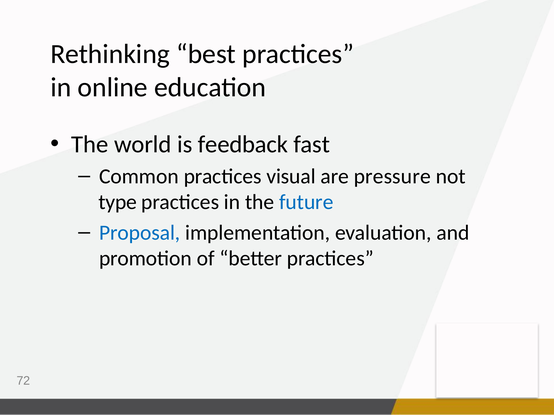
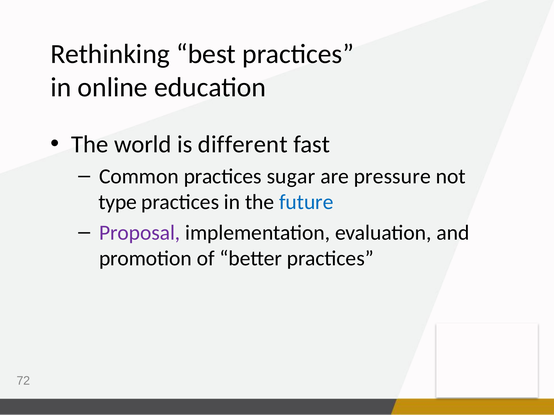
feedback: feedback -> different (243, 144)
visual: visual -> sugar (291, 177)
Proposal colour: blue -> purple (140, 233)
